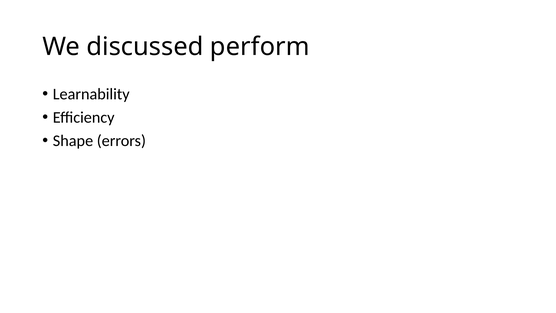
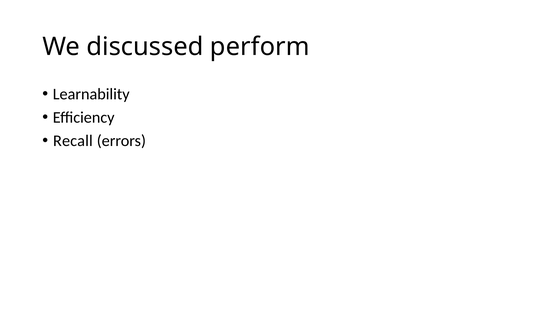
Shape: Shape -> Recall (73, 141)
